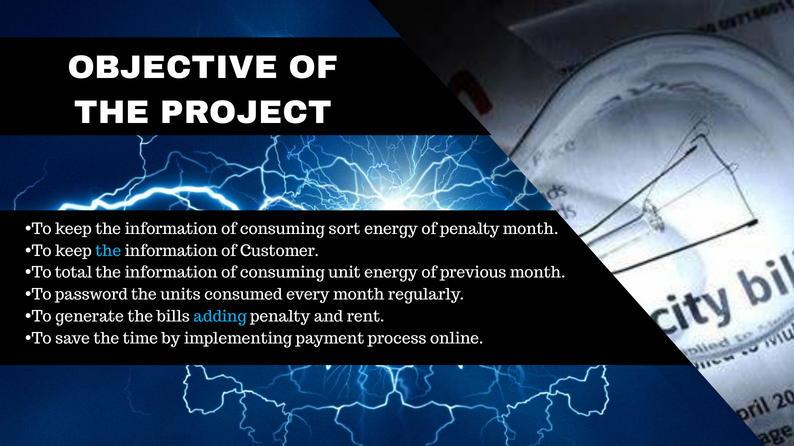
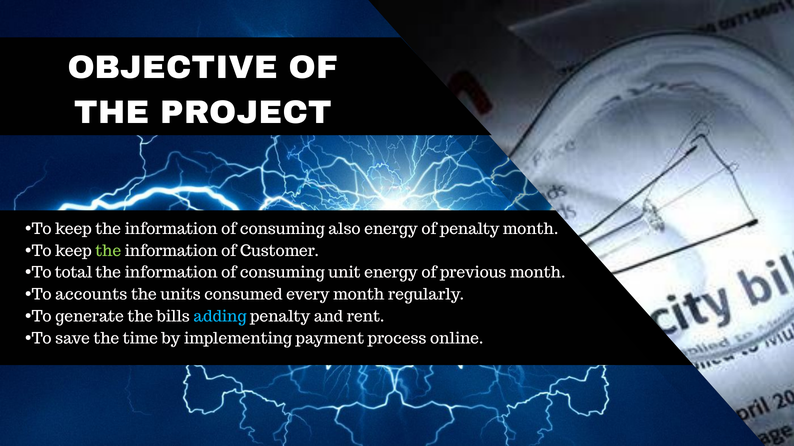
sort: sort -> also (344, 229)
the colour: light blue -> light green (108, 251)
password: password -> accounts (91, 295)
